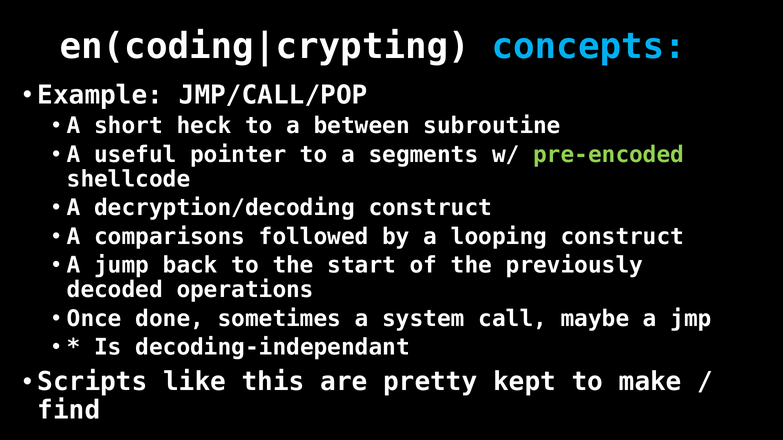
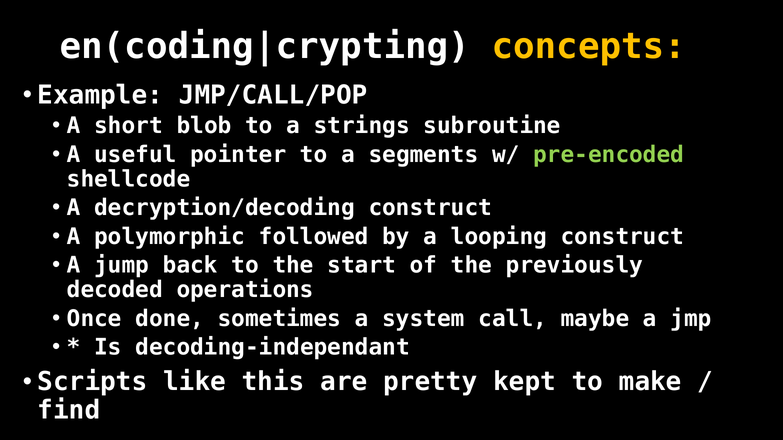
concepts colour: light blue -> yellow (589, 46)
heck: heck -> blob (204, 126)
between: between -> strings (362, 126)
comparisons: comparisons -> polymorphic (170, 237)
